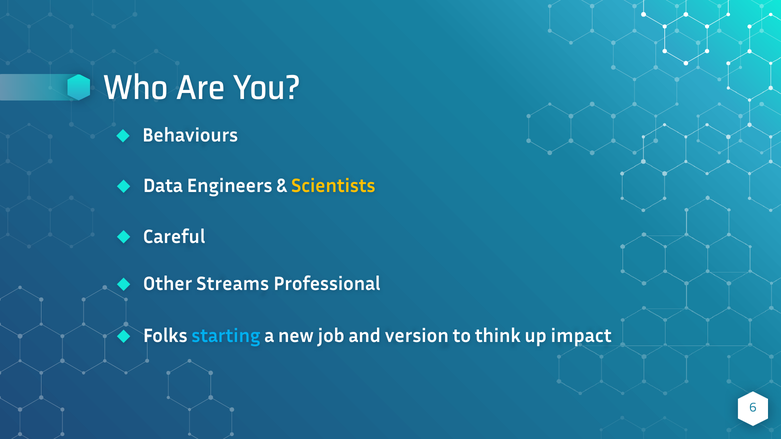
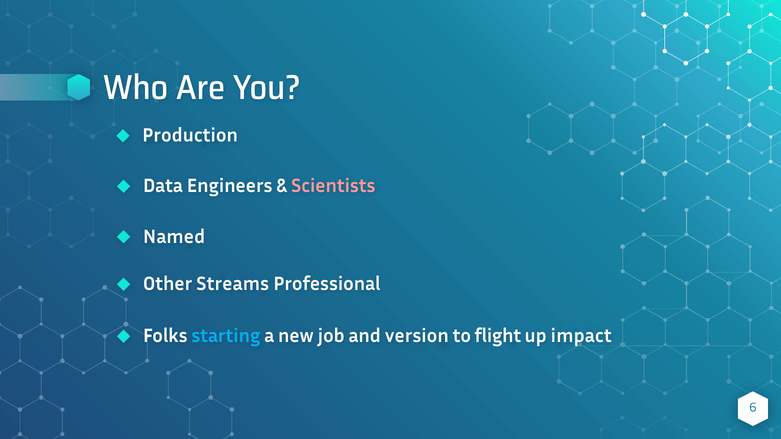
Behaviours: Behaviours -> Production (190, 135)
Scientists colour: yellow -> pink (333, 186)
Careful: Careful -> Named (174, 237)
think: think -> flight (498, 336)
